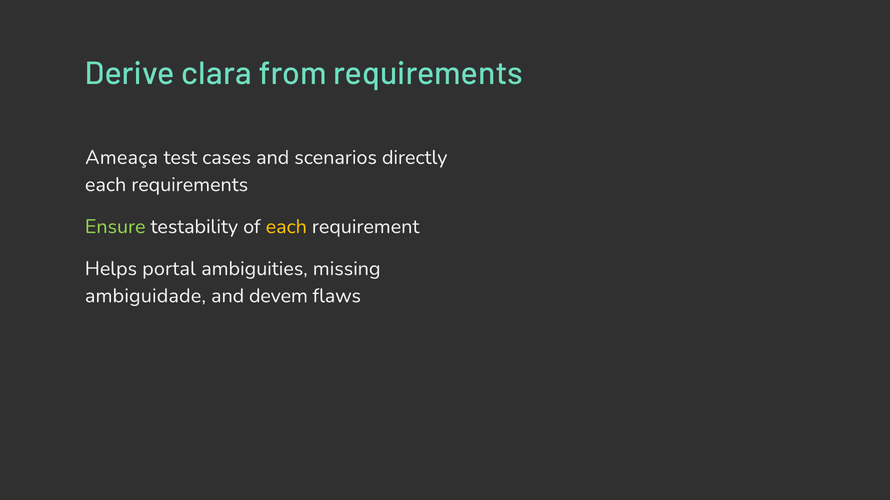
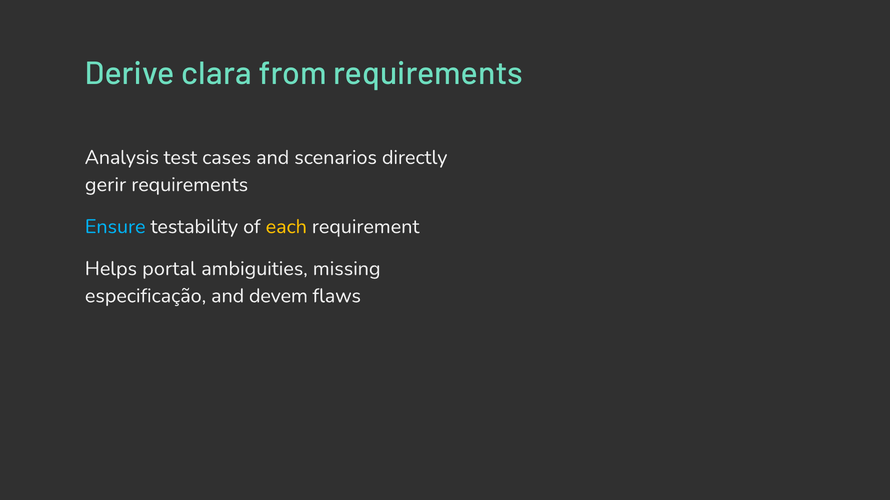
Ameaça: Ameaça -> Analysis (122, 158)
each: each -> gerir (106, 185)
Ensure colour: light green -> light blue (115, 227)
ambiguidade: ambiguidade -> especificação (146, 296)
